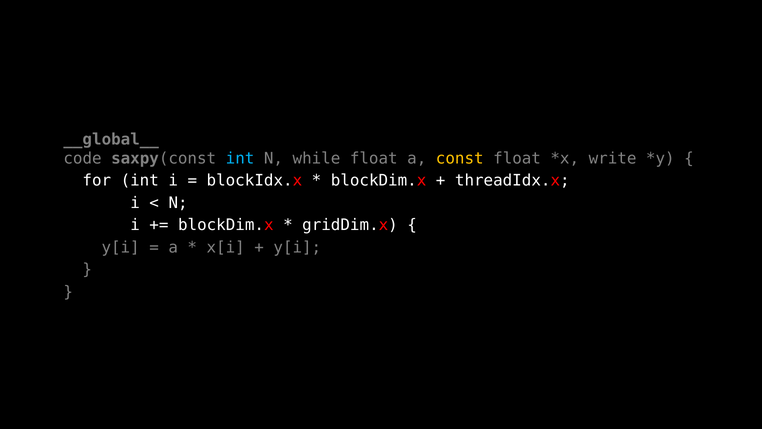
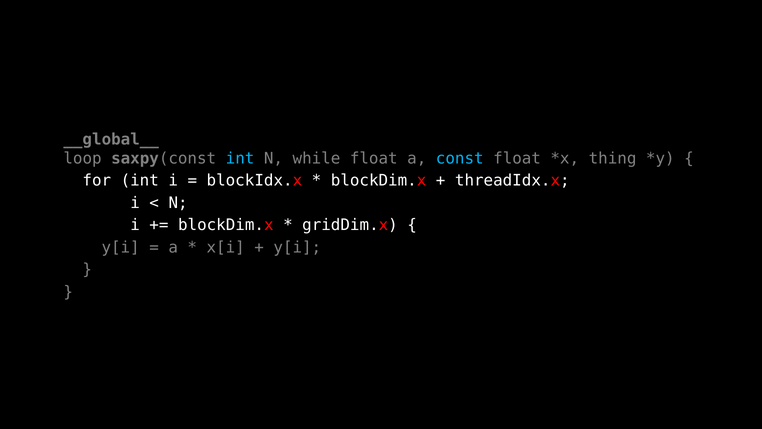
code: code -> loop (83, 158)
const colour: yellow -> light blue (460, 158)
write: write -> thing (613, 158)
